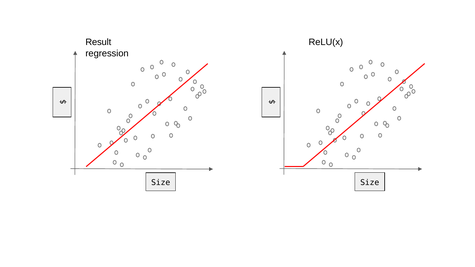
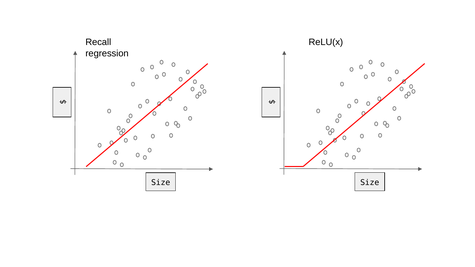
Result: Result -> Recall (98, 42)
